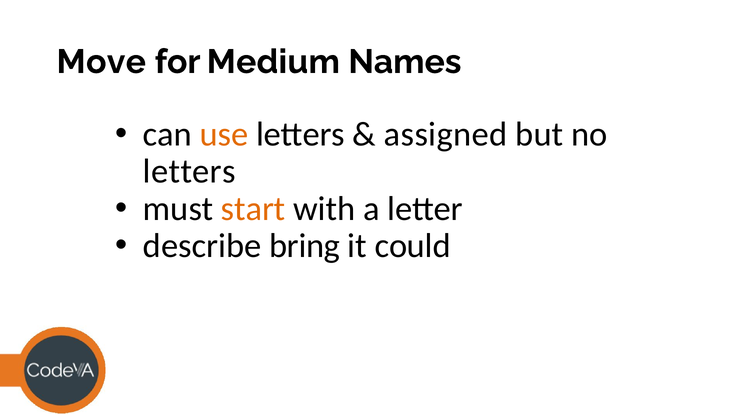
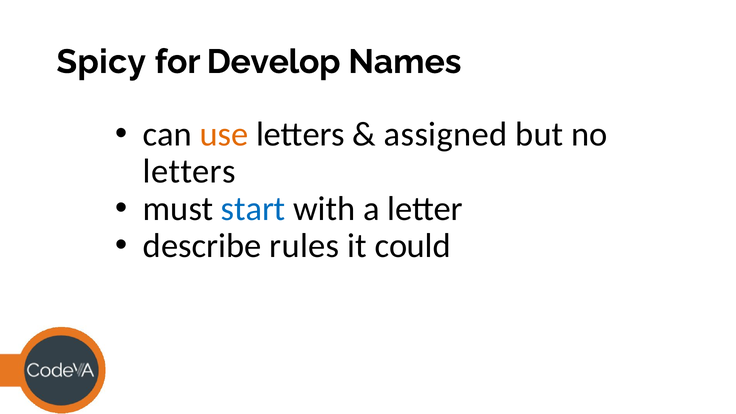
Move: Move -> Spicy (101, 62)
Medium: Medium -> Develop (274, 62)
start colour: orange -> blue (253, 209)
bring: bring -> rules (304, 246)
